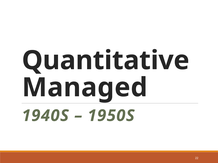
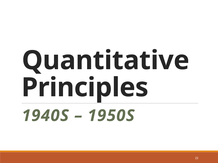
Managed: Managed -> Principles (85, 88)
